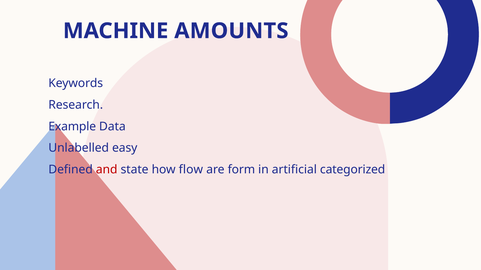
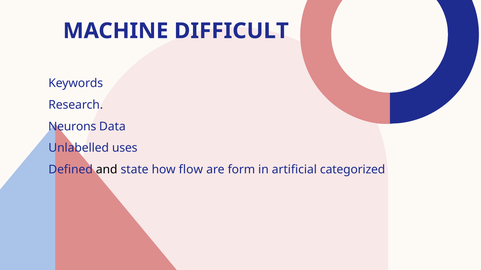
AMOUNTS: AMOUNTS -> DIFFICULT (231, 31)
Example: Example -> Neurons (72, 127)
easy: easy -> uses (125, 148)
and colour: red -> black (107, 170)
